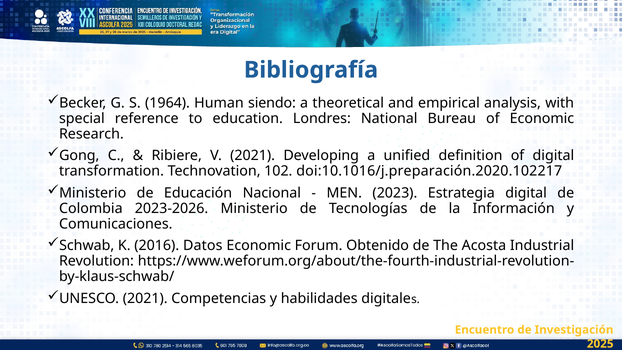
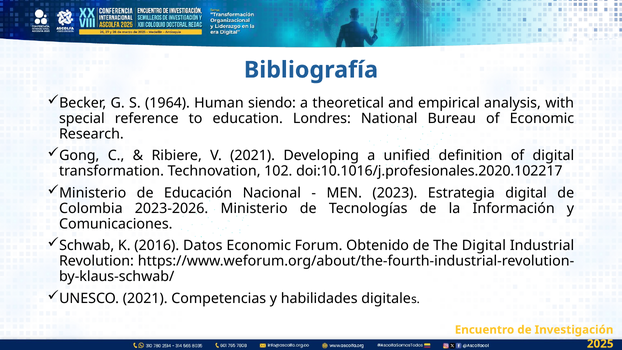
doi:10.1016/j.preparación.2020.102217: doi:10.1016/j.preparación.2020.102217 -> doi:10.1016/j.profesionales.2020.102217 (429, 171)
The Acosta: Acosta -> Digital (484, 246)
